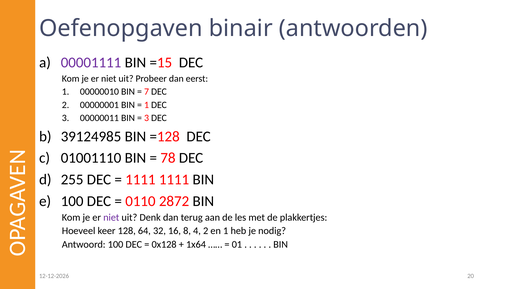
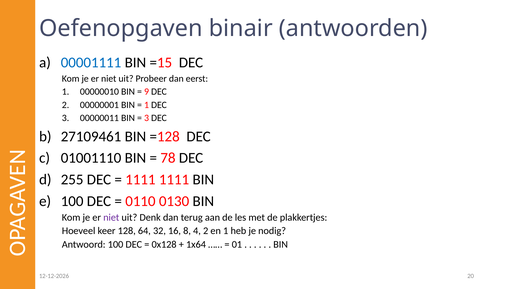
00001111 colour: purple -> blue (91, 63)
7: 7 -> 9 (147, 92)
39124985: 39124985 -> 27109461 (91, 136)
2872: 2872 -> 0130 (174, 201)
